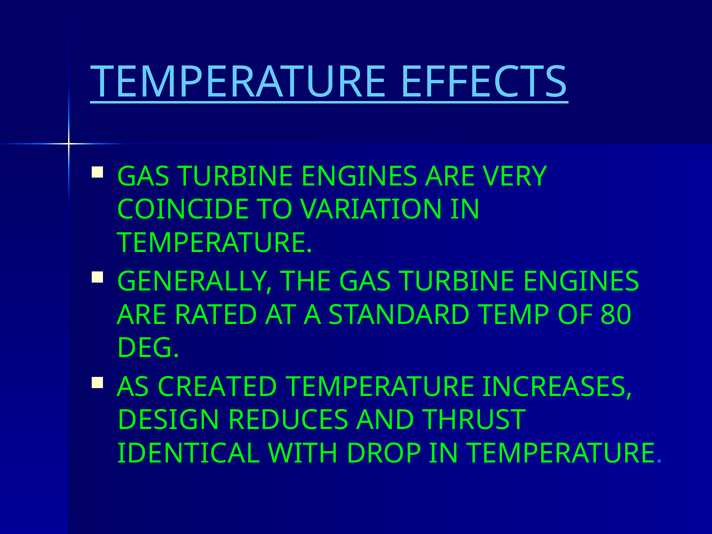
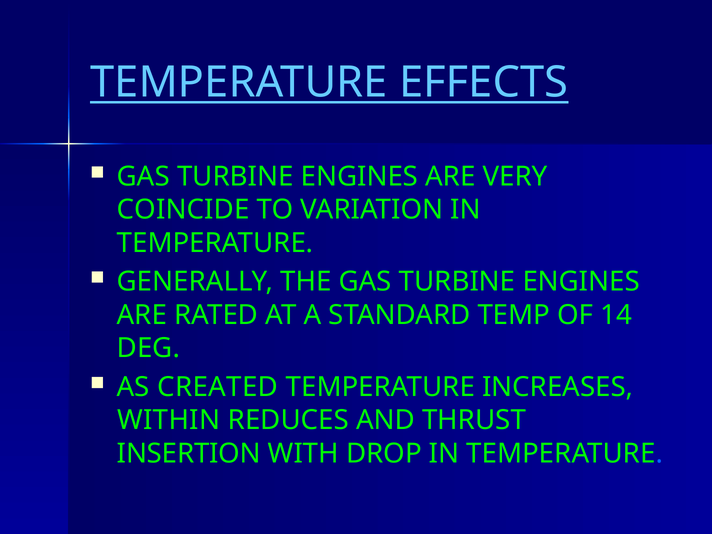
80: 80 -> 14 (616, 315)
DESIGN: DESIGN -> WITHIN (169, 420)
IDENTICAL: IDENTICAL -> INSERTION (189, 453)
